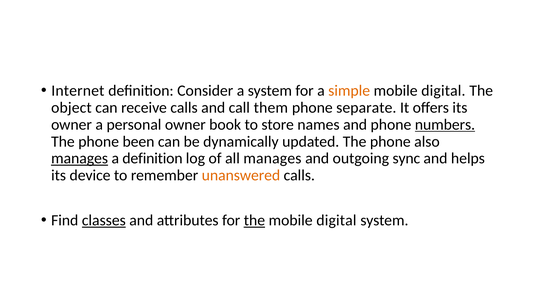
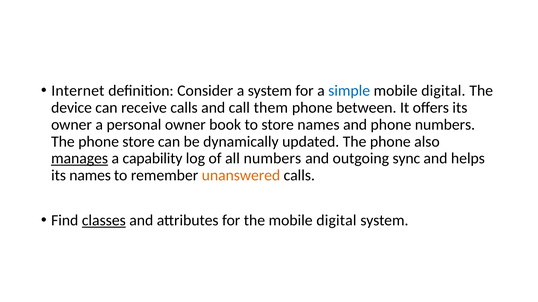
simple colour: orange -> blue (349, 91)
object: object -> device (71, 108)
separate: separate -> between (366, 108)
numbers underline: present -> none (445, 125)
phone been: been -> store (139, 142)
a definition: definition -> capability (153, 159)
all manages: manages -> numbers (272, 159)
its device: device -> names (90, 176)
the underline: present -> none (254, 221)
